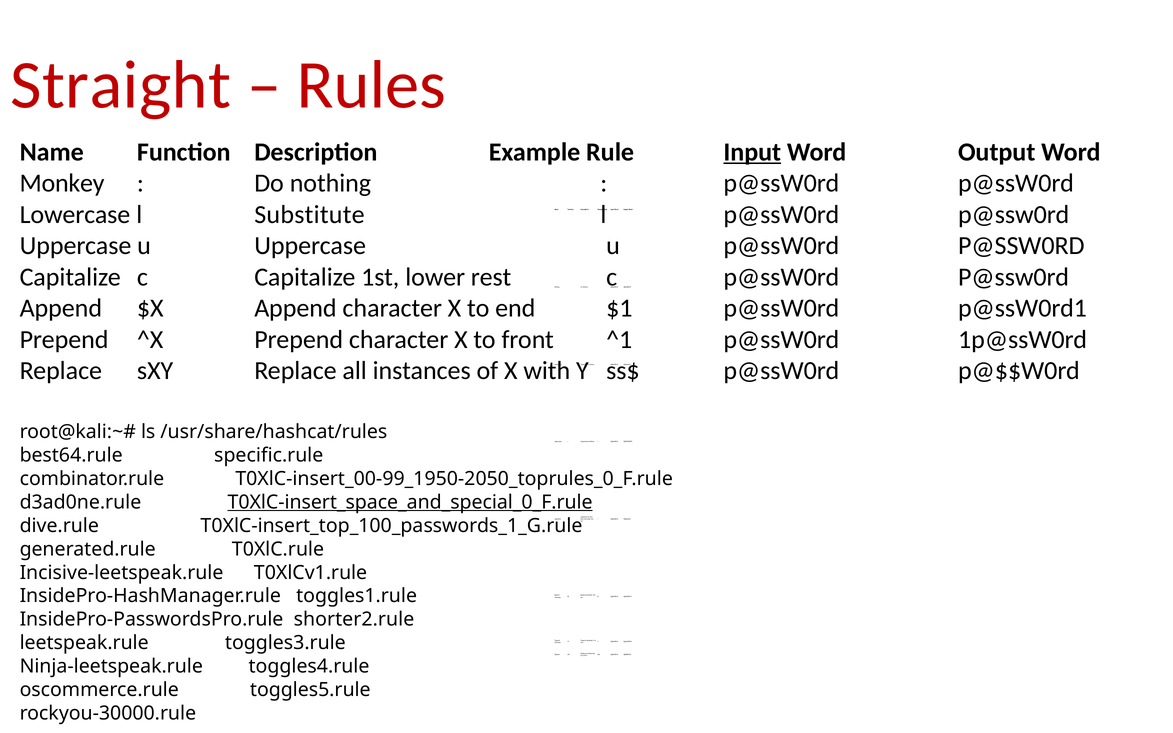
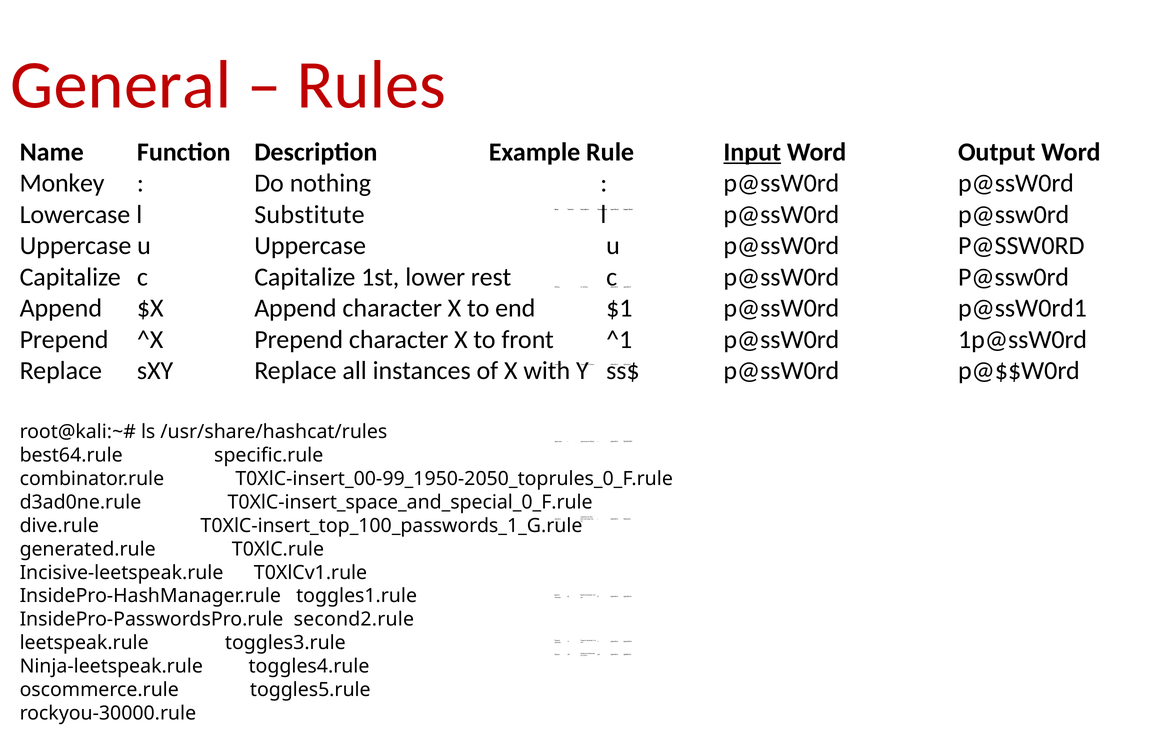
Straight: Straight -> General (121, 85)
T0XlC-insert_space_and_special_0_F.rule underline: present -> none (410, 502)
shorter2.rule: shorter2.rule -> second2.rule (354, 620)
